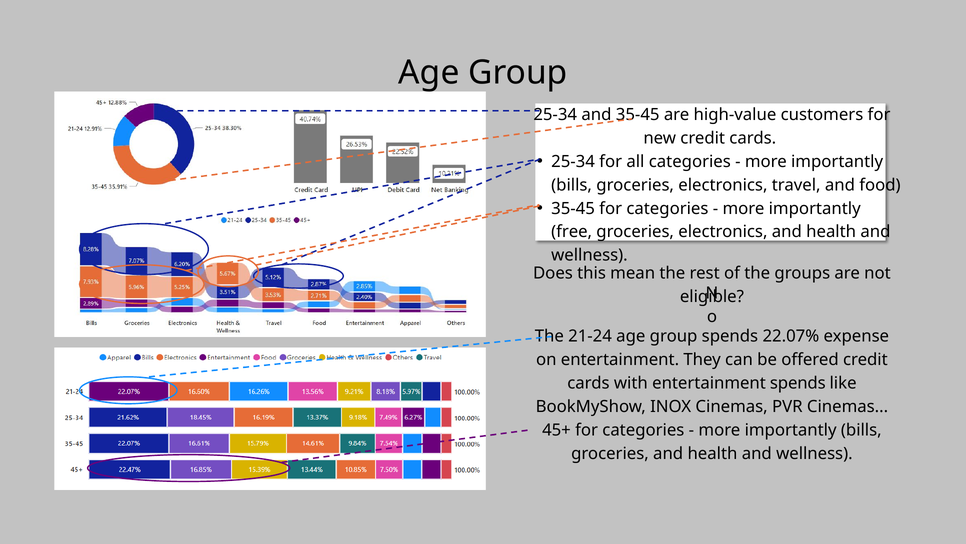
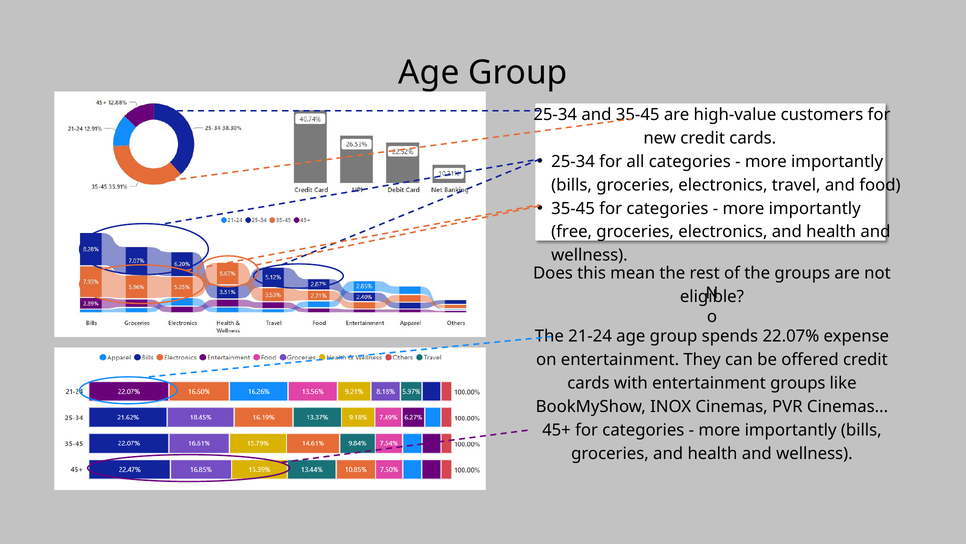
entertainment spends: spends -> groups (798, 383)
